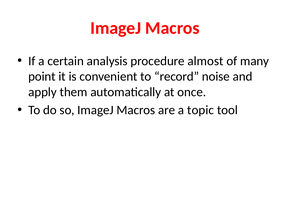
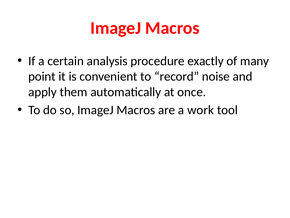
almost: almost -> exactly (206, 61)
topic: topic -> work (201, 110)
